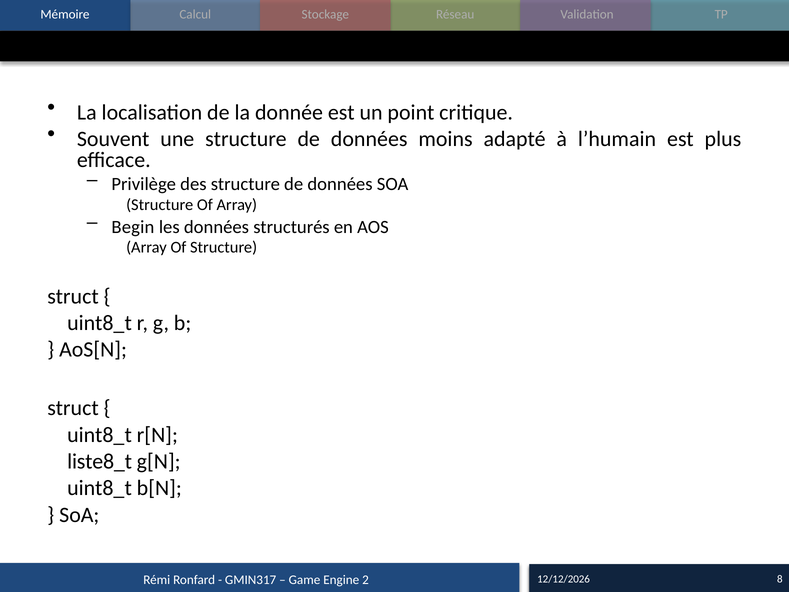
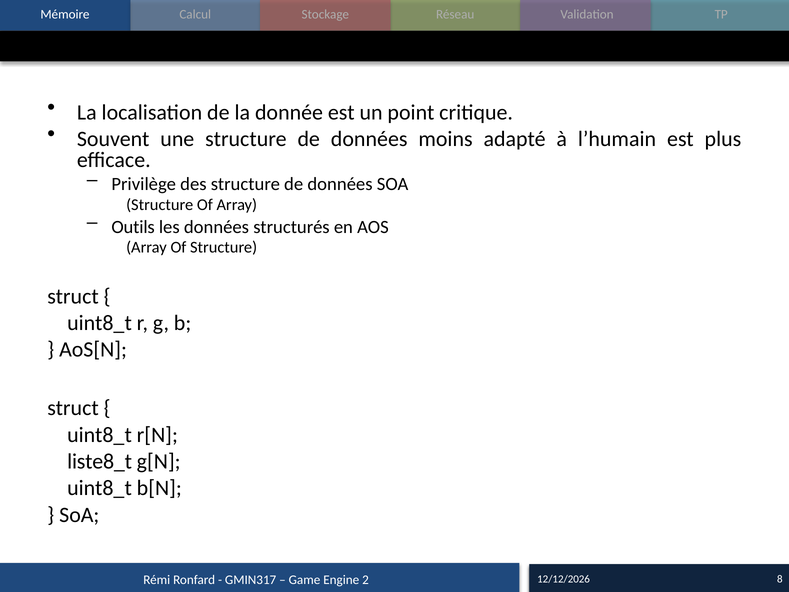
Begin: Begin -> Outils (133, 227)
